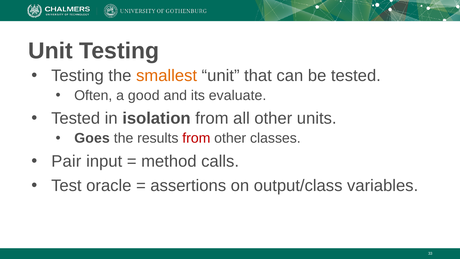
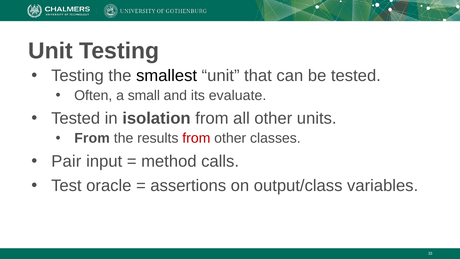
smallest colour: orange -> black (167, 76)
good: good -> small (144, 95)
Goes: Goes -> From (92, 138)
